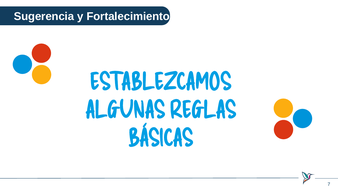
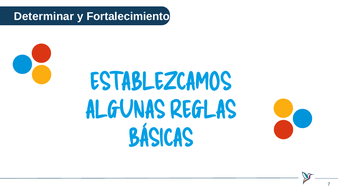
Sugerencia: Sugerencia -> Determinar (44, 17)
